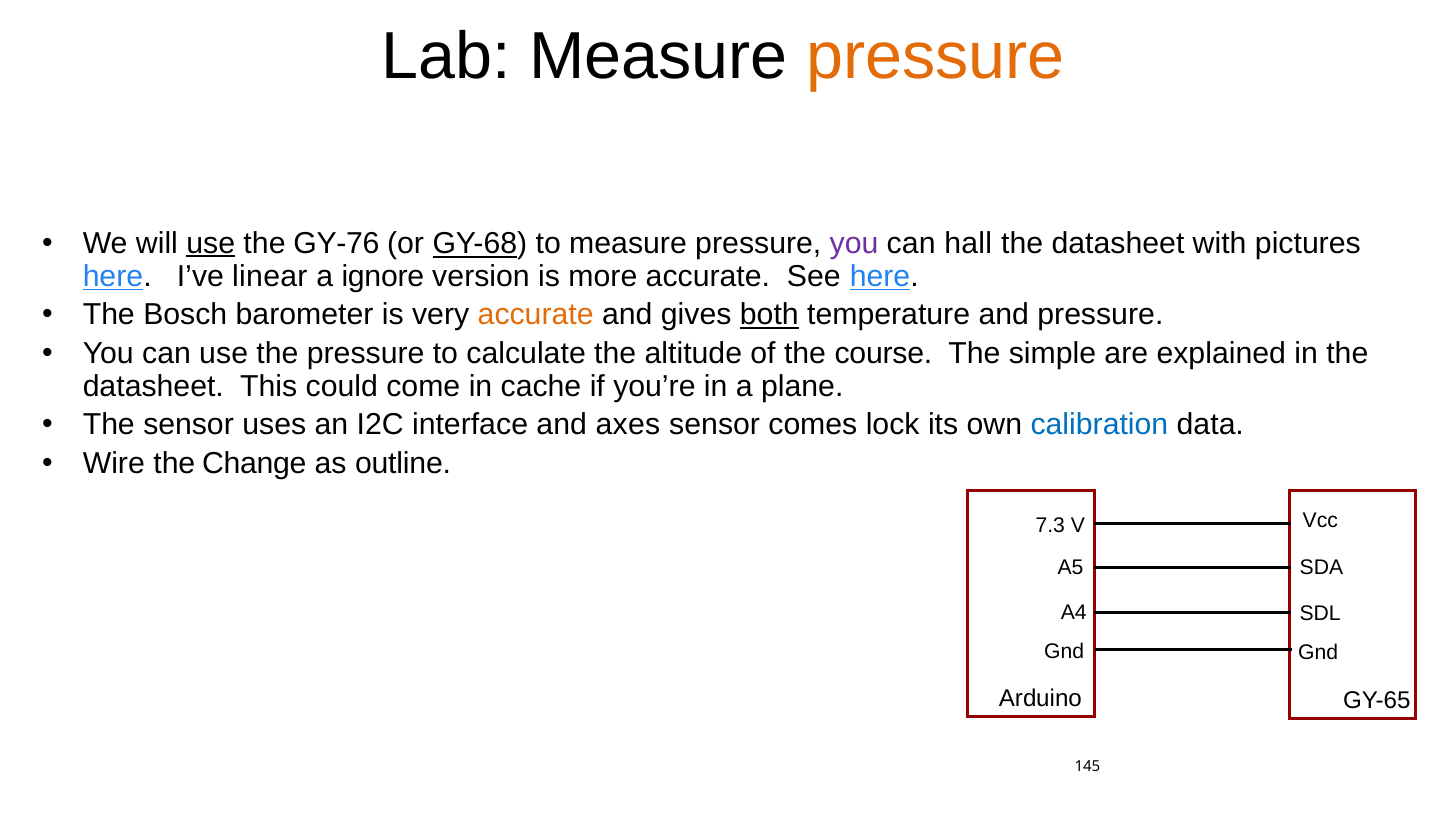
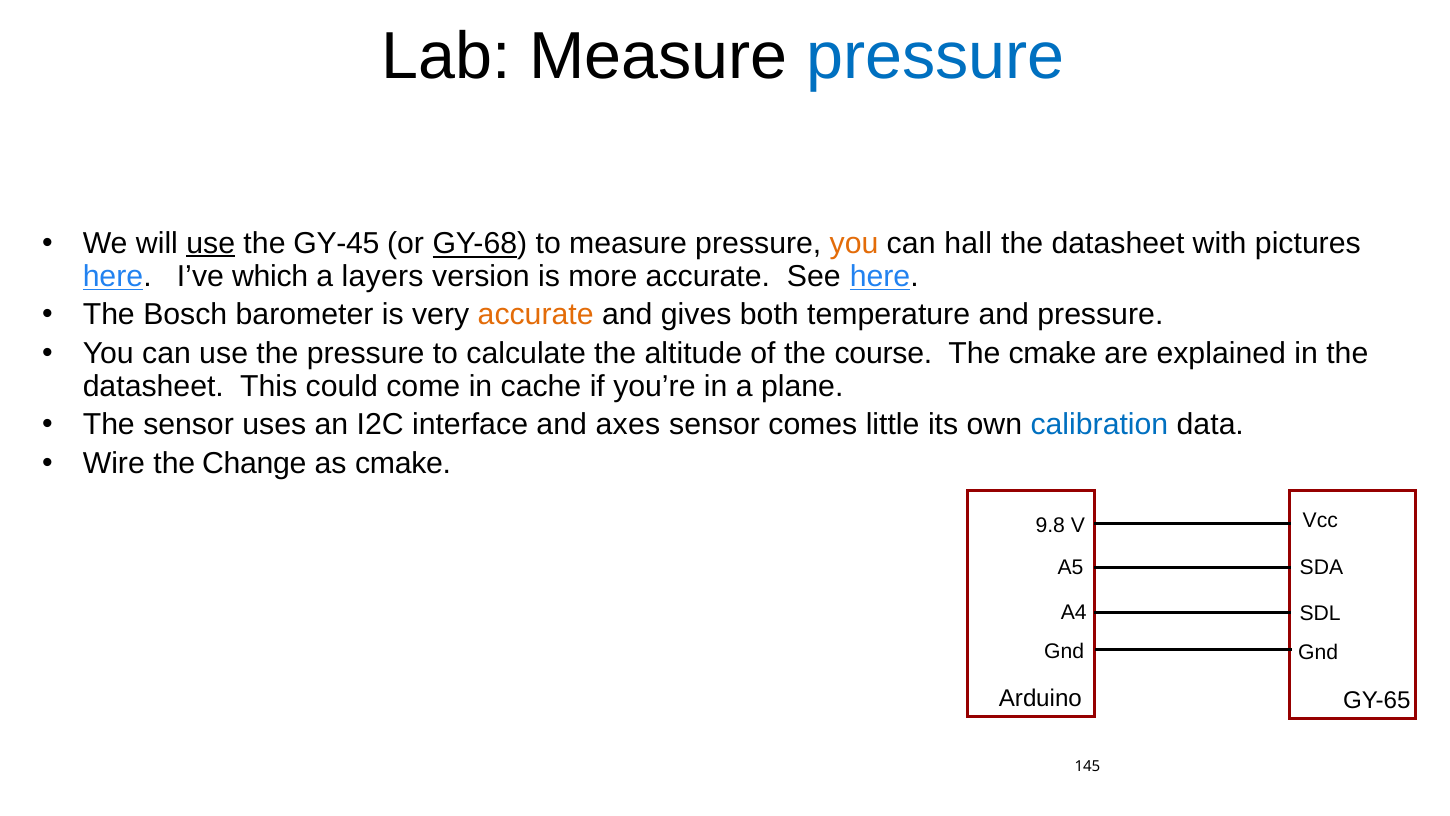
pressure colour: orange -> blue (935, 57)
GY-76: GY-76 -> GY-45 (336, 243)
you colour: purple -> orange (854, 243)
linear: linear -> which (270, 276)
ignore: ignore -> layers (383, 276)
both underline: present -> none (769, 315)
The simple: simple -> cmake (1053, 353)
lock: lock -> little (893, 425)
as outline: outline -> cmake (403, 463)
7.3: 7.3 -> 9.8 (1050, 525)
